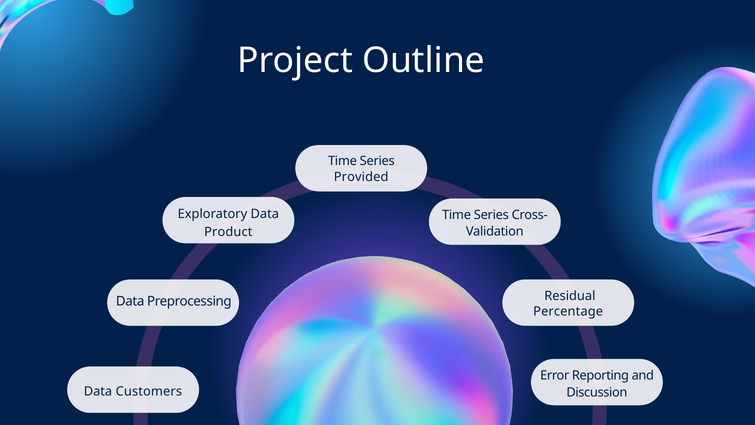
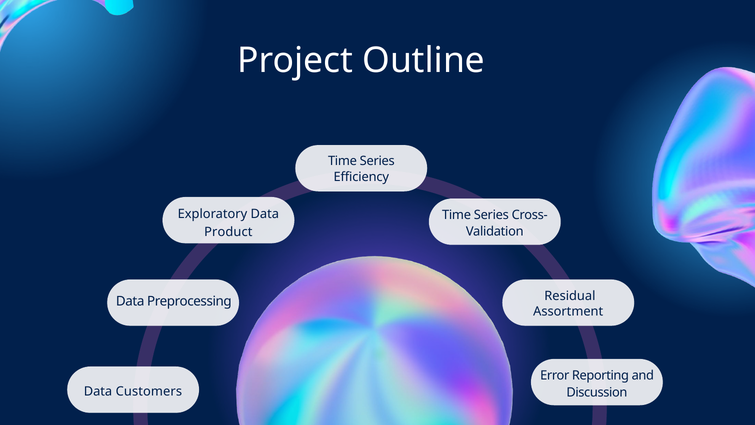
Provided: Provided -> Efficiency (361, 177)
Percentage: Percentage -> Assortment (568, 311)
